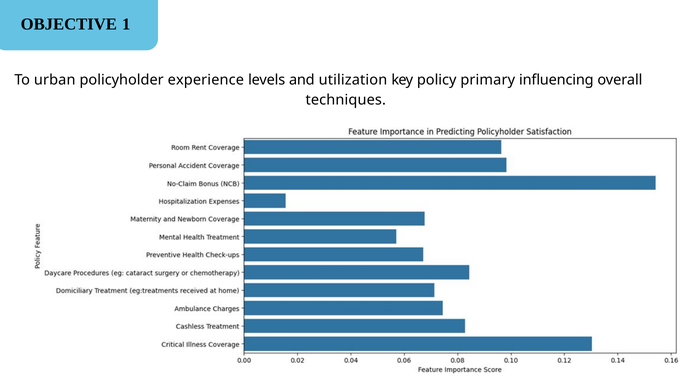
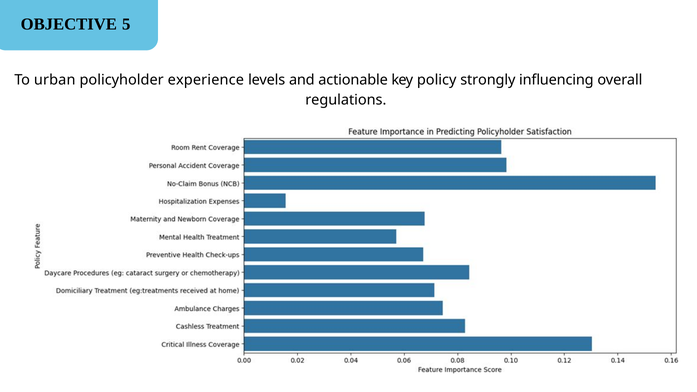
1: 1 -> 5 (126, 24)
utilization: utilization -> actionable (353, 80)
primary: primary -> strongly (488, 80)
techniques: techniques -> regulations (346, 100)
